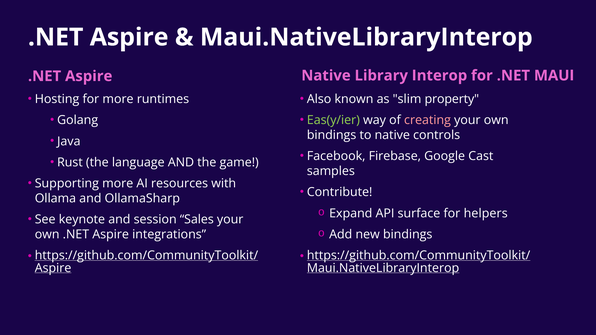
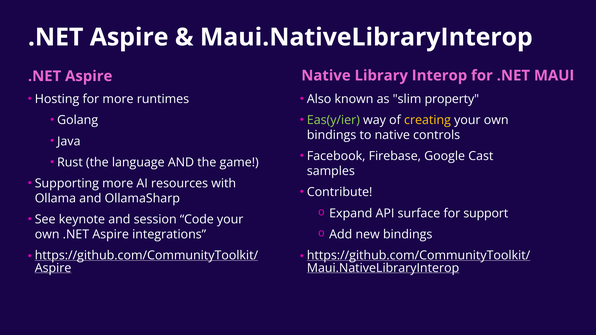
creating colour: pink -> yellow (427, 120)
helpers: helpers -> support (486, 213)
Sales: Sales -> Code (197, 220)
